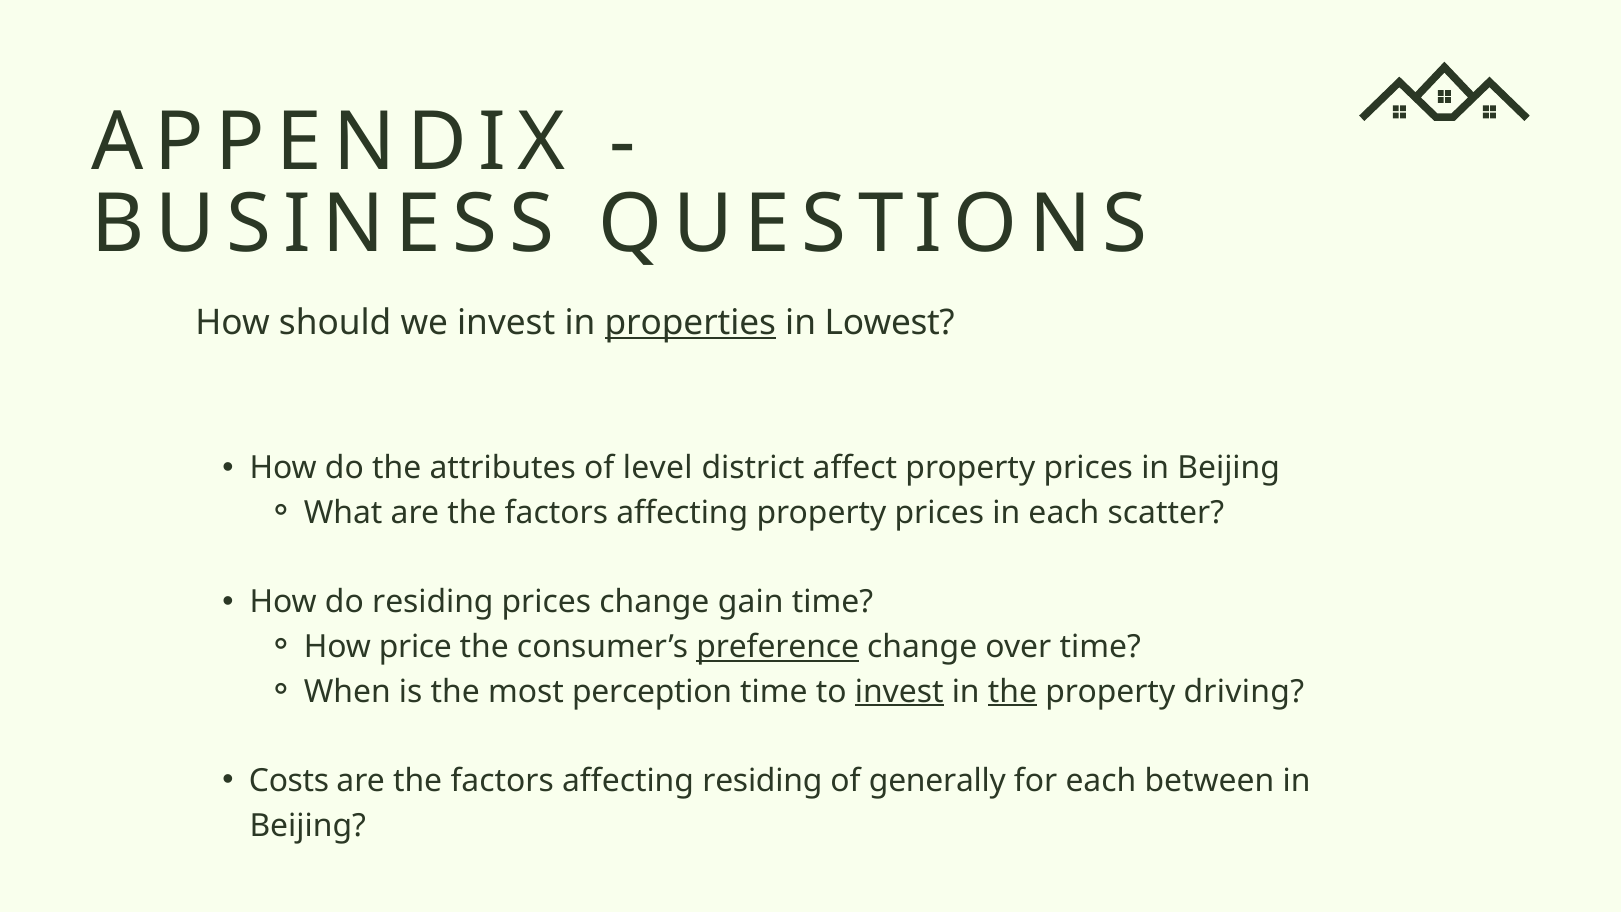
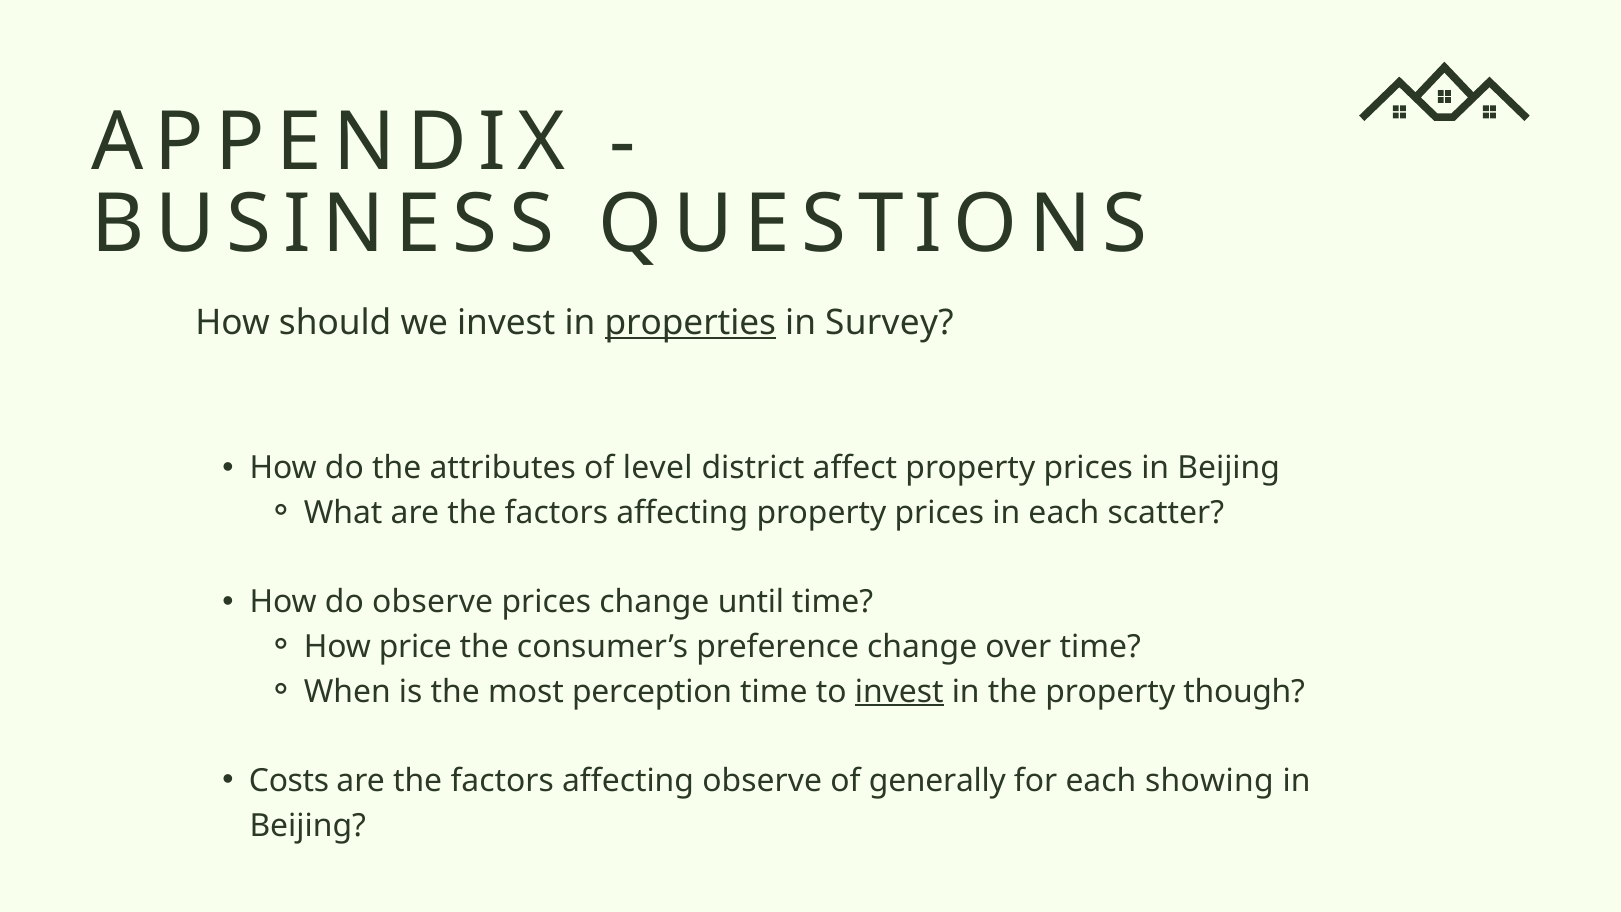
Lowest: Lowest -> Survey (889, 323)
do residing: residing -> observe (433, 602)
gain: gain -> until (751, 602)
preference underline: present -> none (778, 647)
the underline: present -> none (1013, 691)
driving: driving -> though (1244, 691)
affecting residing: residing -> observe (762, 781)
between: between -> showing (1209, 781)
